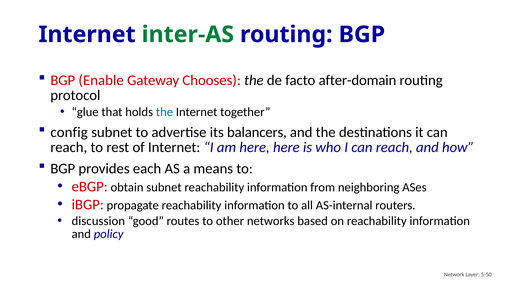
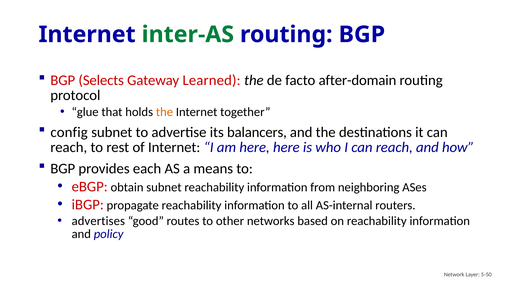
Enable: Enable -> Selects (101, 80)
Chooses: Chooses -> Learned (212, 80)
the colour: blue -> orange (164, 112)
discussion: discussion -> advertises (98, 221)
